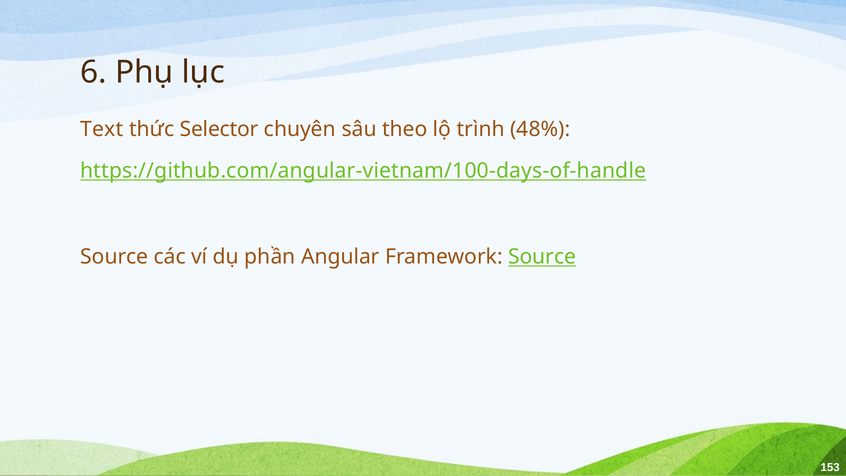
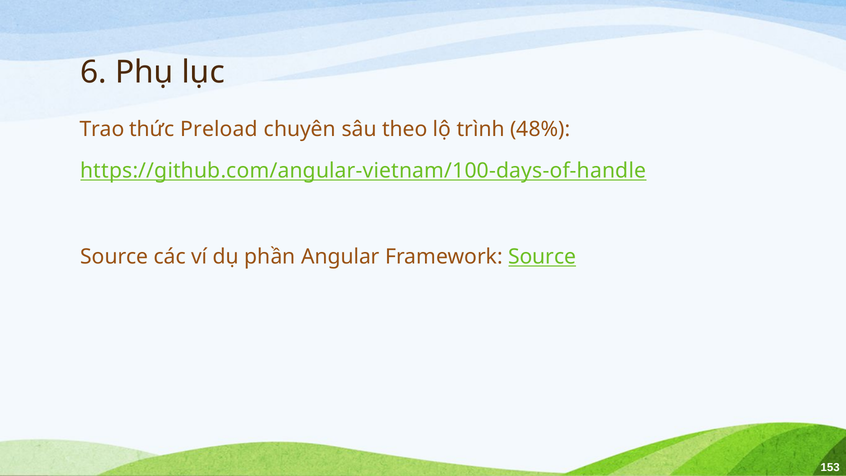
Text: Text -> Trao (102, 129)
Selector: Selector -> Preload (219, 129)
